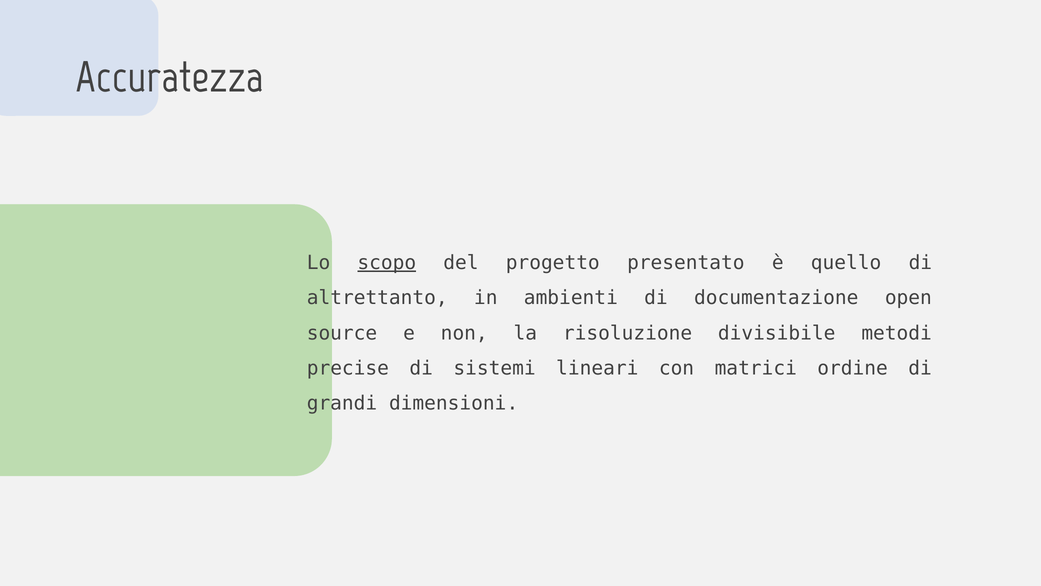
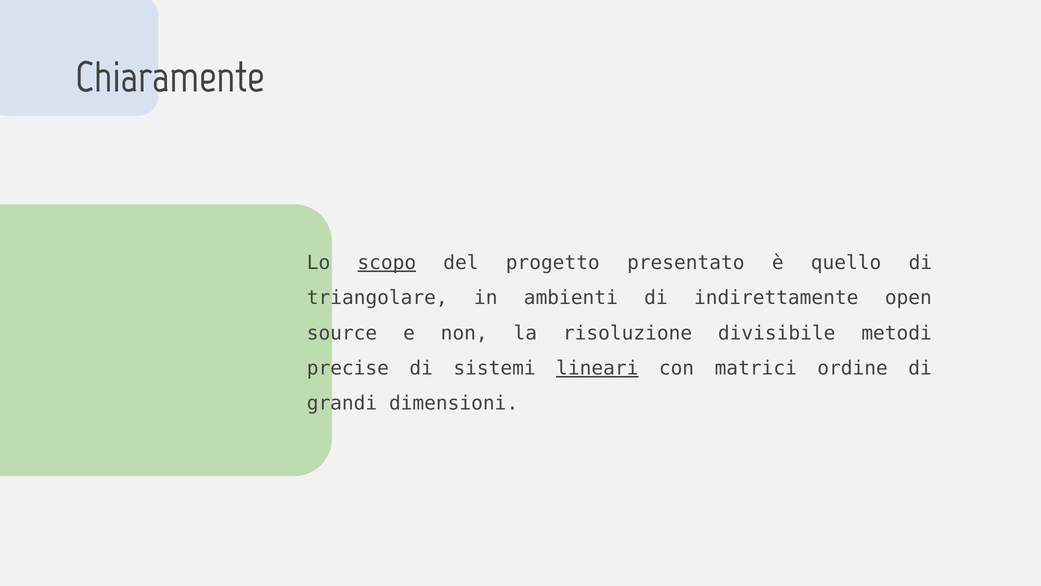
Accuratezza: Accuratezza -> Chiaramente (170, 77)
altrettanto: altrettanto -> triangolare (377, 298)
documentazione: documentazione -> indirettamente (776, 298)
lineari underline: none -> present (597, 368)
